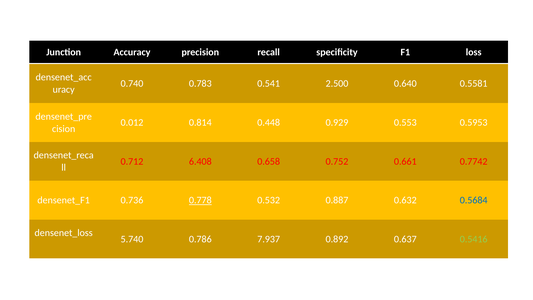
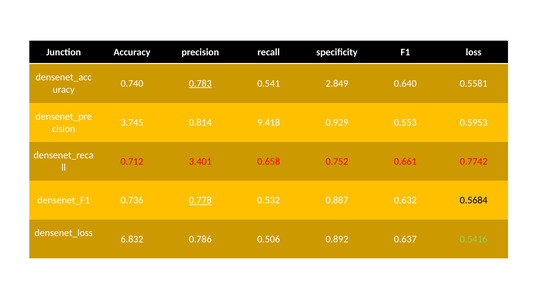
0.783 underline: none -> present (200, 83)
2.500: 2.500 -> 2.849 (337, 83)
0.012: 0.012 -> 3.745 (132, 123)
0.448: 0.448 -> 9.418 (269, 123)
6.408: 6.408 -> 3.401 (200, 161)
0.5684 colour: blue -> black (474, 200)
5.740: 5.740 -> 6.832 (132, 239)
7.937: 7.937 -> 0.506 (269, 239)
